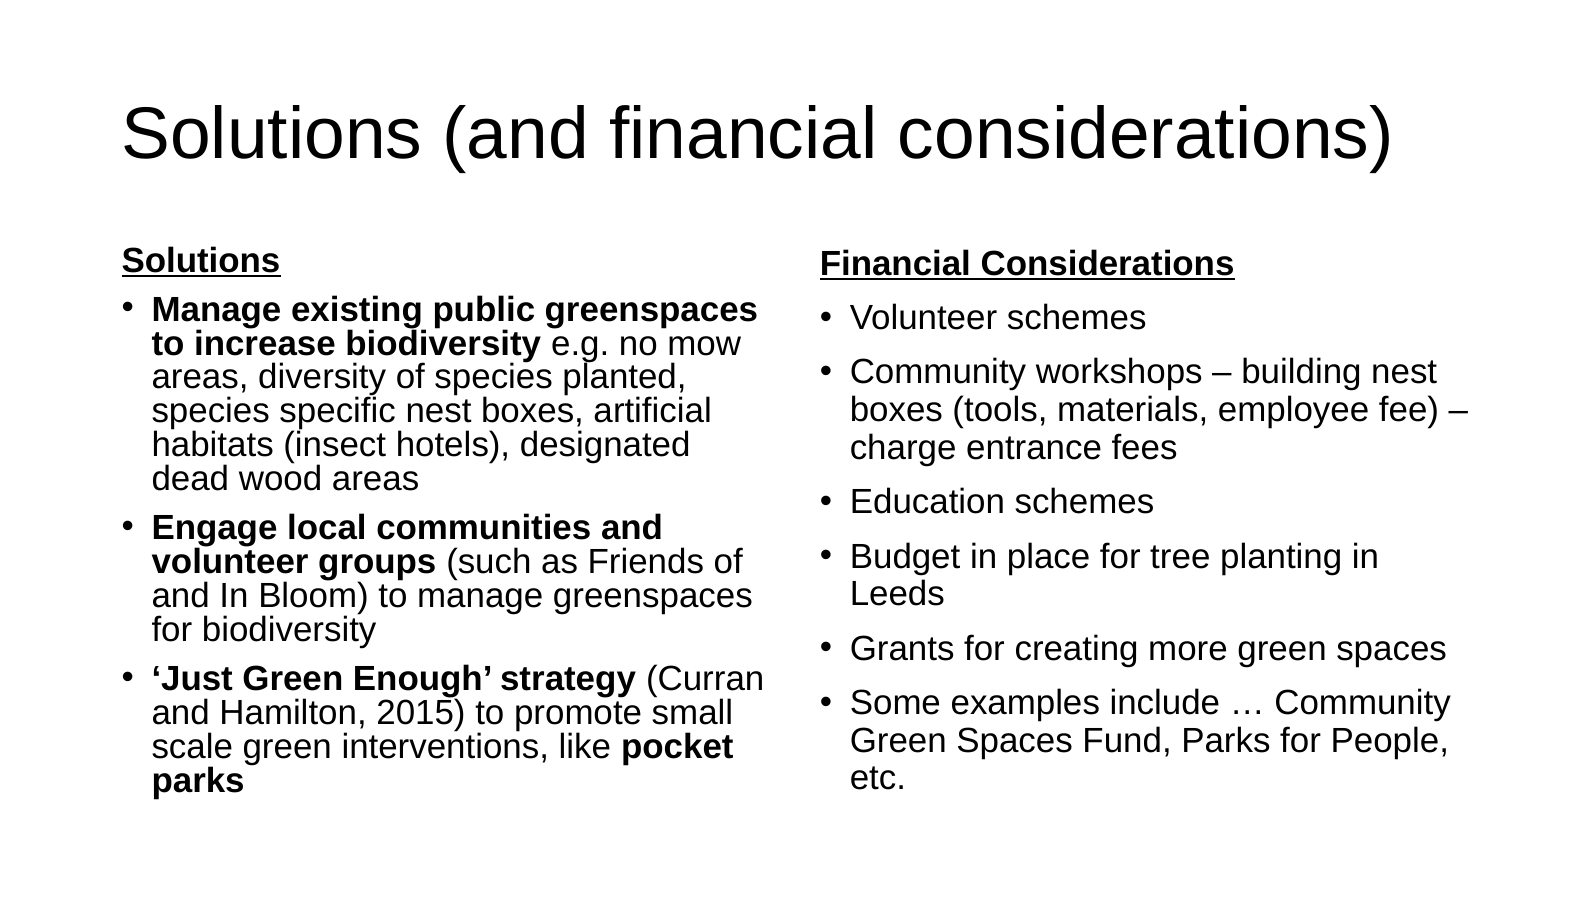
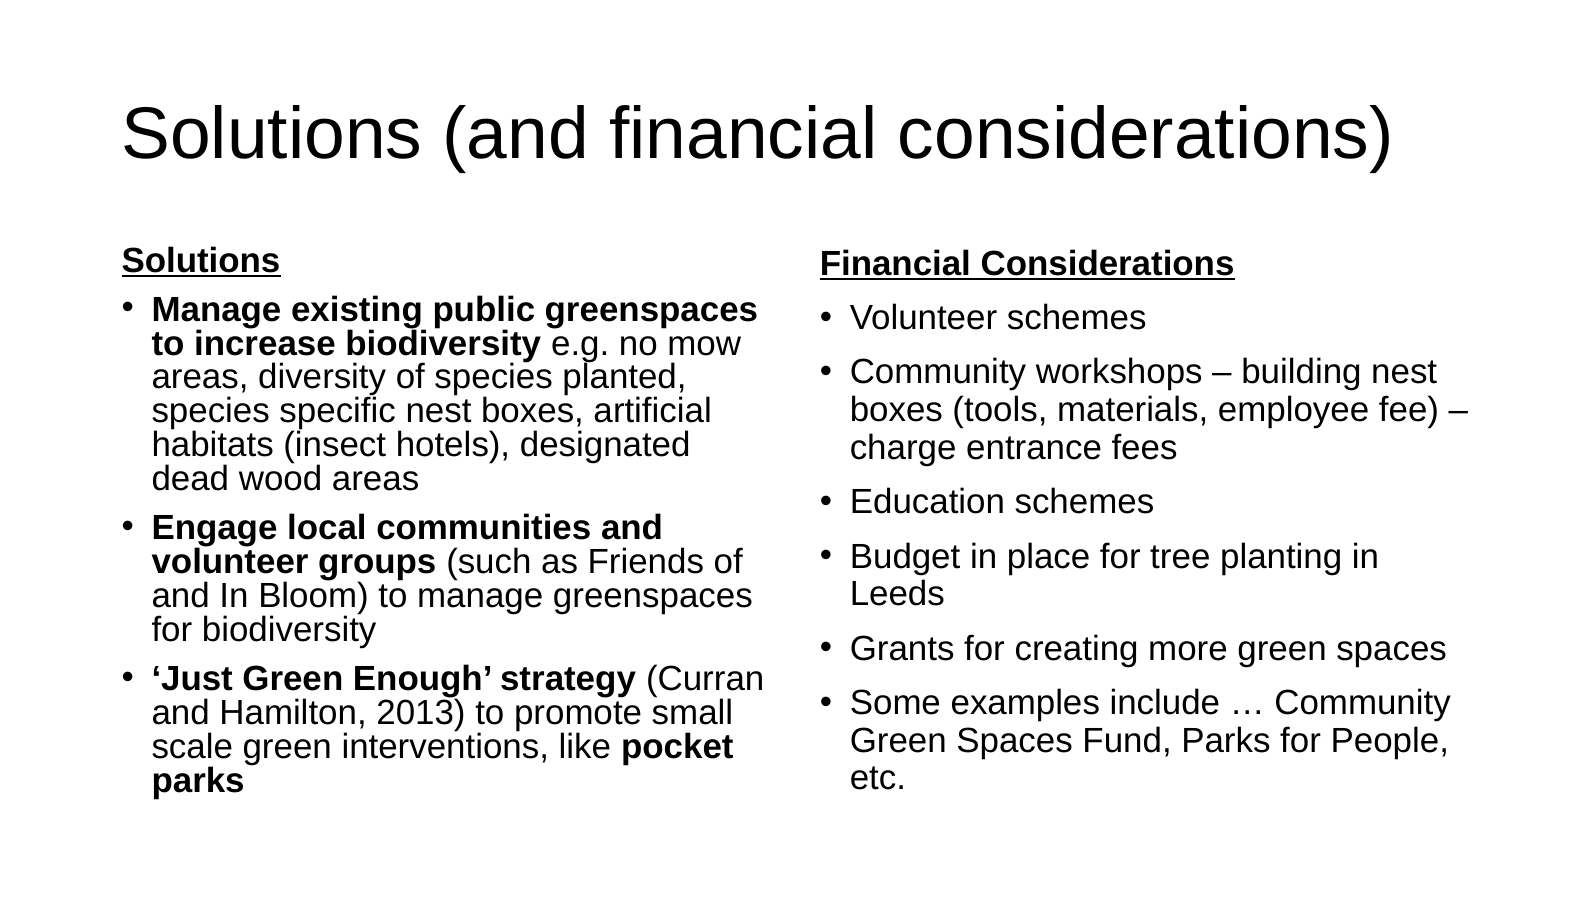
2015: 2015 -> 2013 (421, 713)
